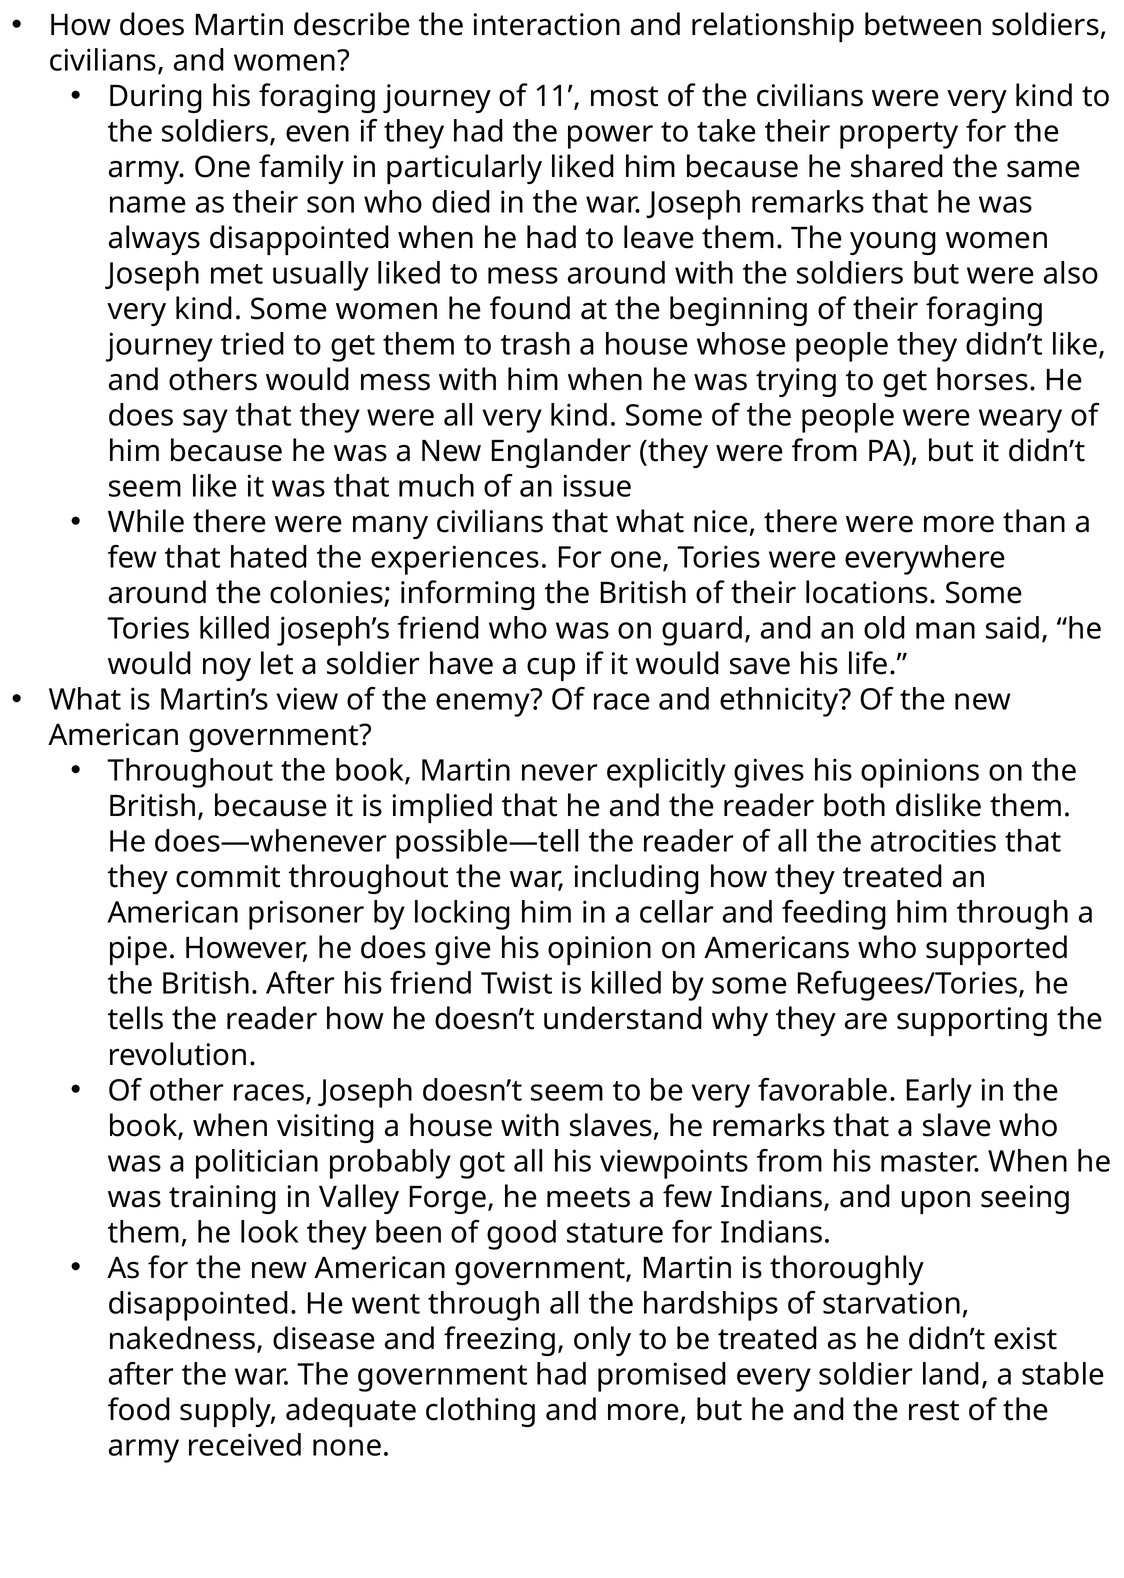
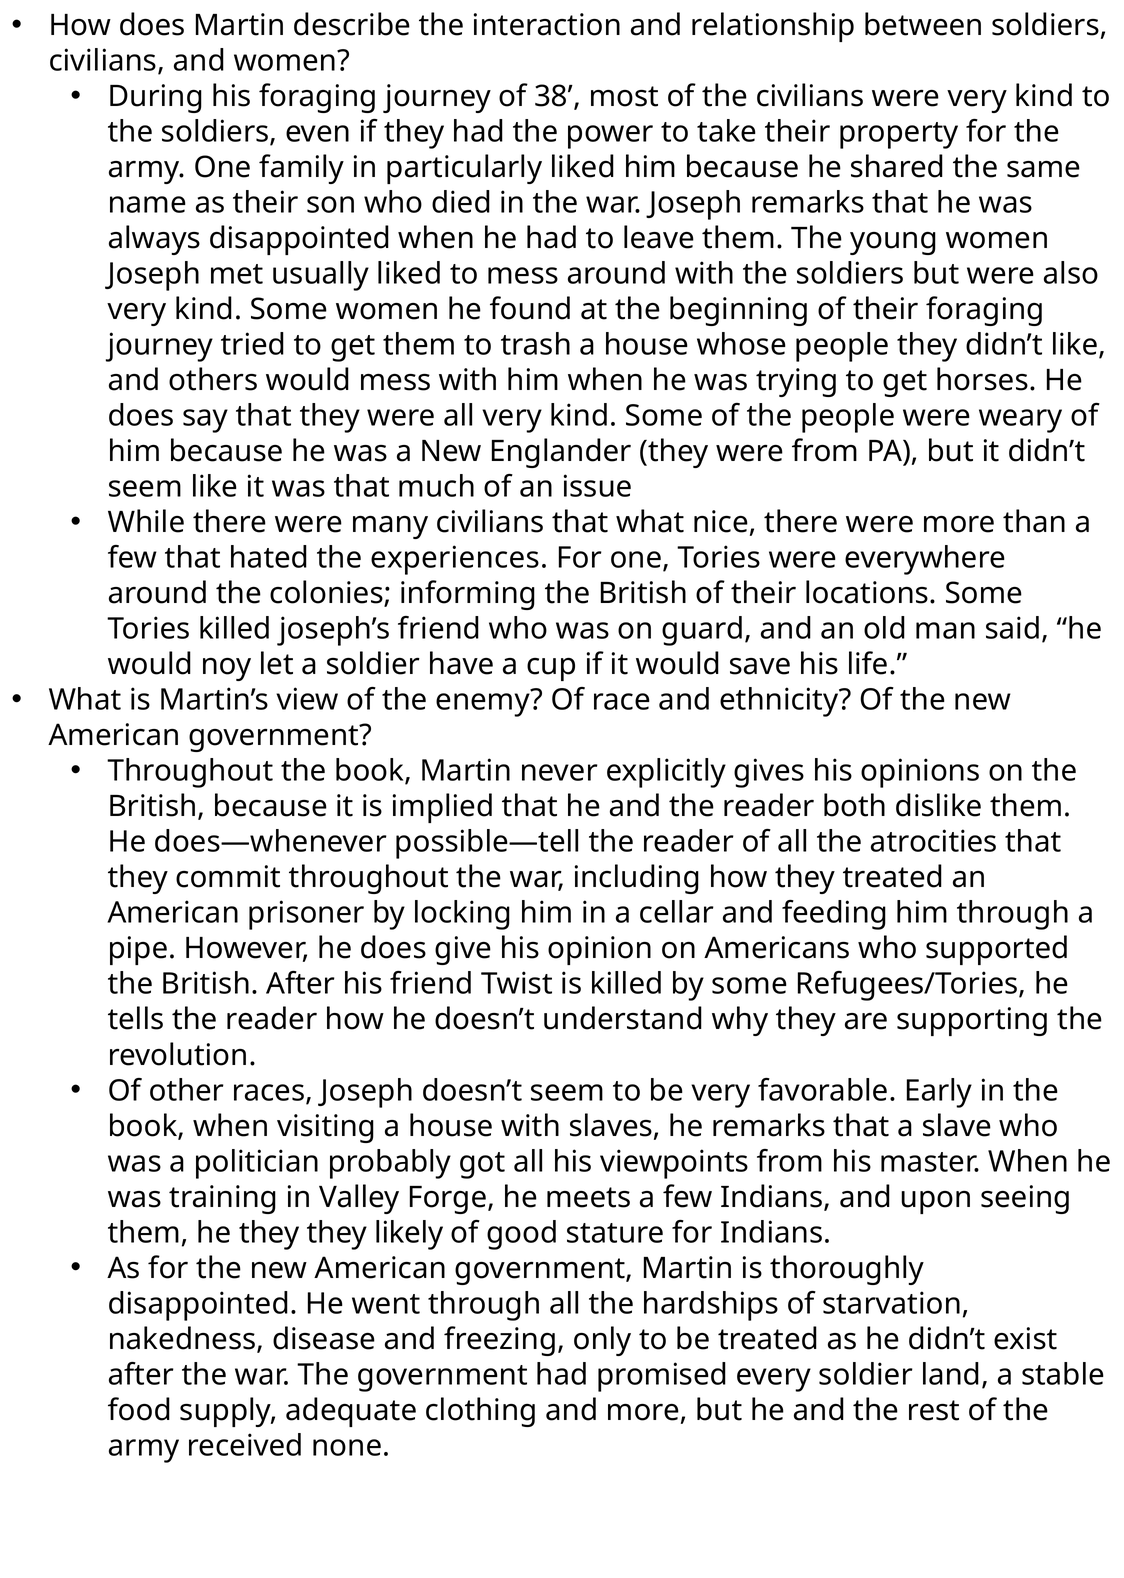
11: 11 -> 38 (557, 97)
he look: look -> they (269, 1232)
been: been -> likely (409, 1232)
